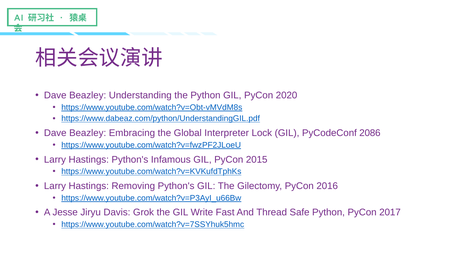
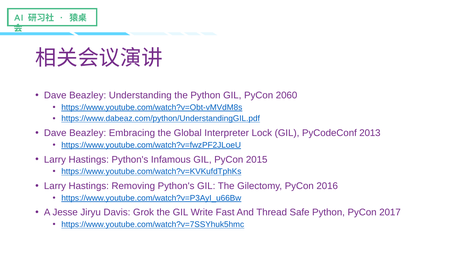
2020: 2020 -> 2060 (287, 96)
2086: 2086 -> 2013 (370, 133)
